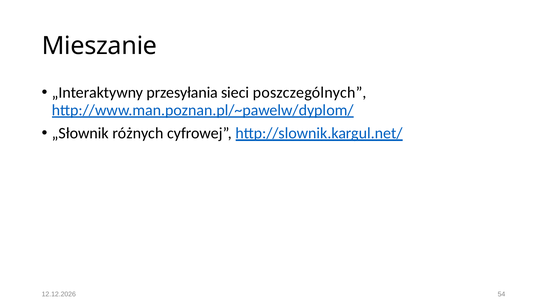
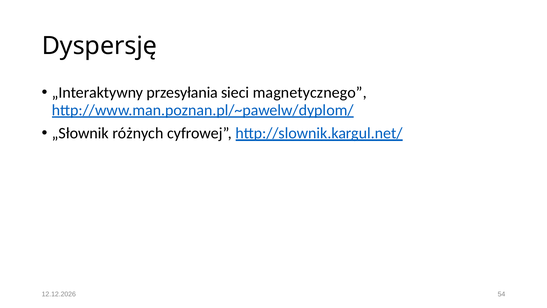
Mieszanie: Mieszanie -> Dyspersję (99, 46)
poszczególnych: poszczególnych -> magnetycznego (310, 92)
